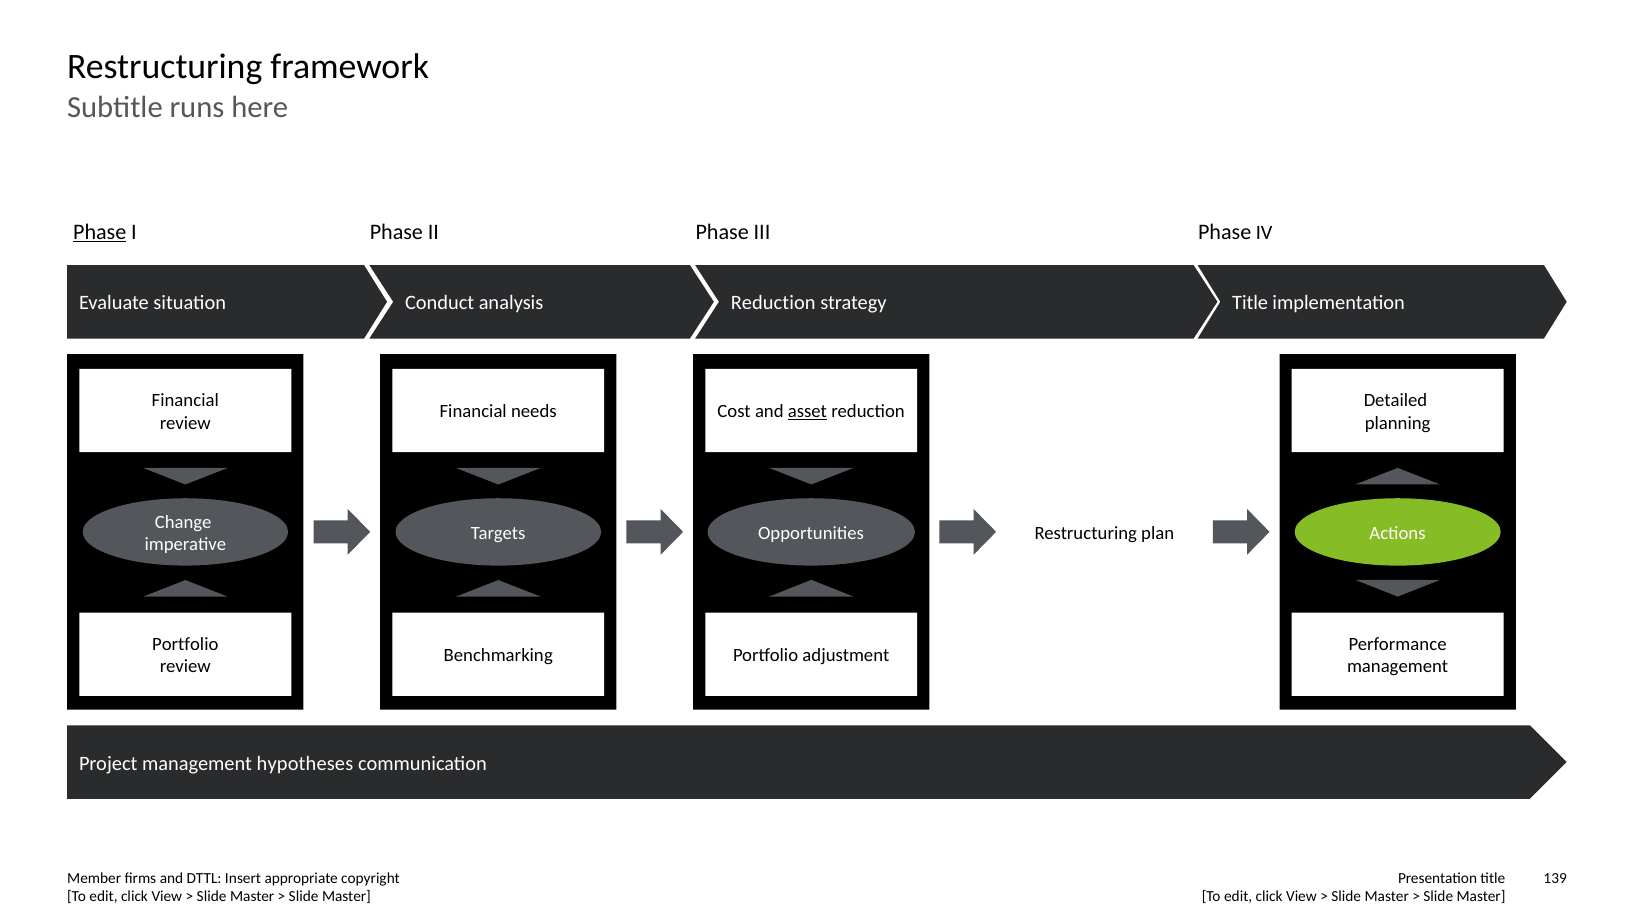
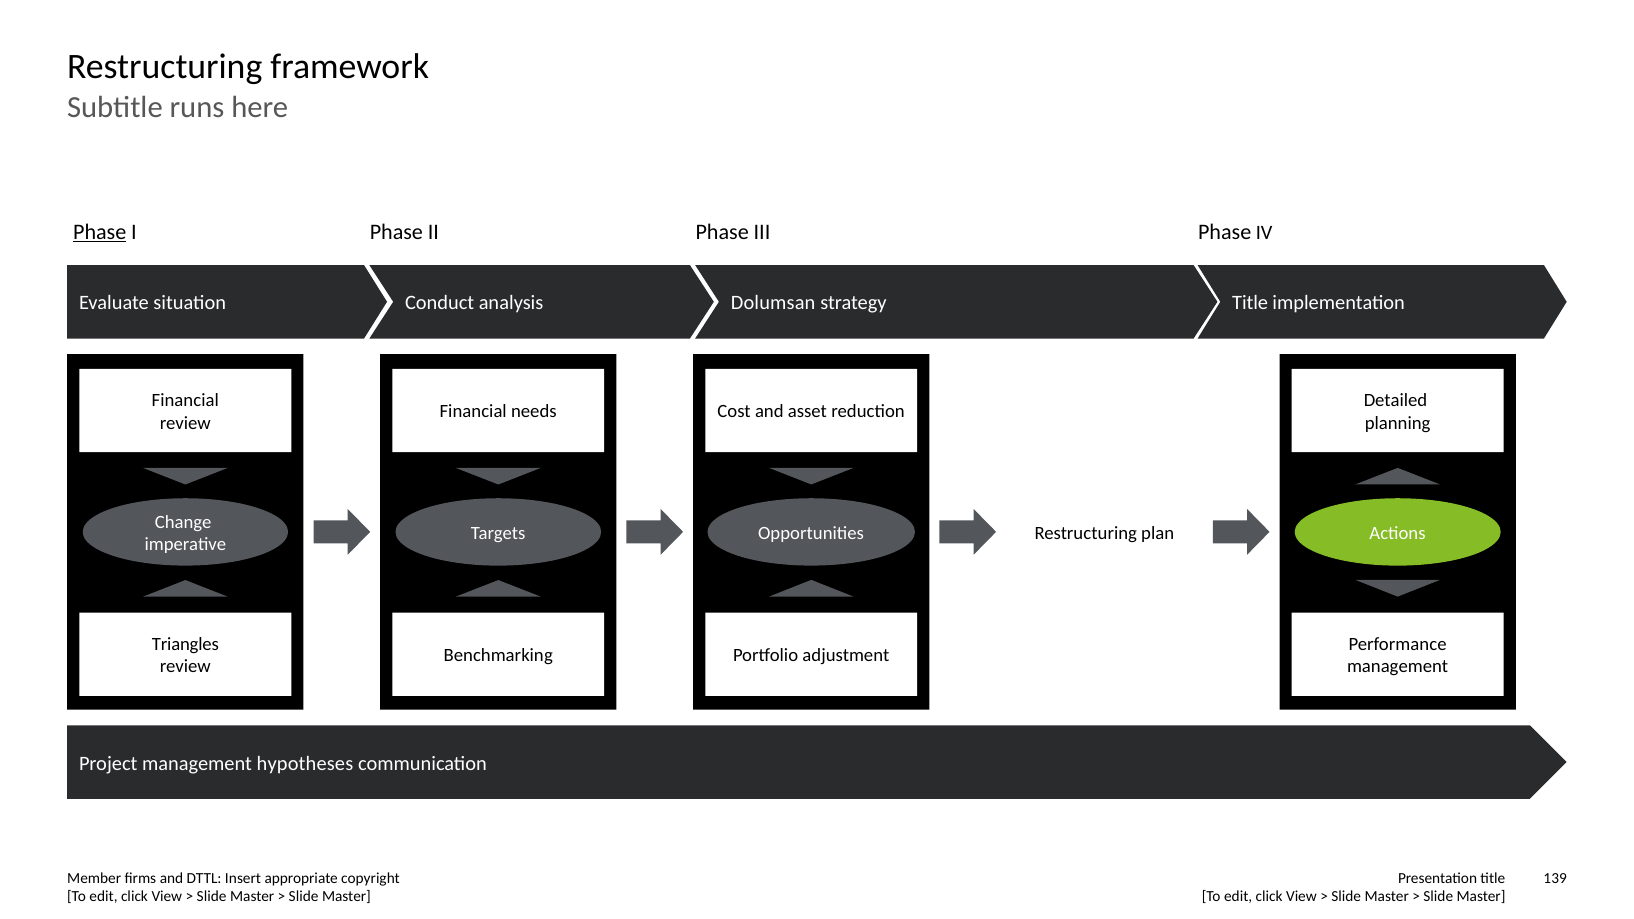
situation Reduction: Reduction -> Dolumsan (773, 303)
asset underline: present -> none (807, 412)
Portfolio: Portfolio -> Triangles (185, 644)
